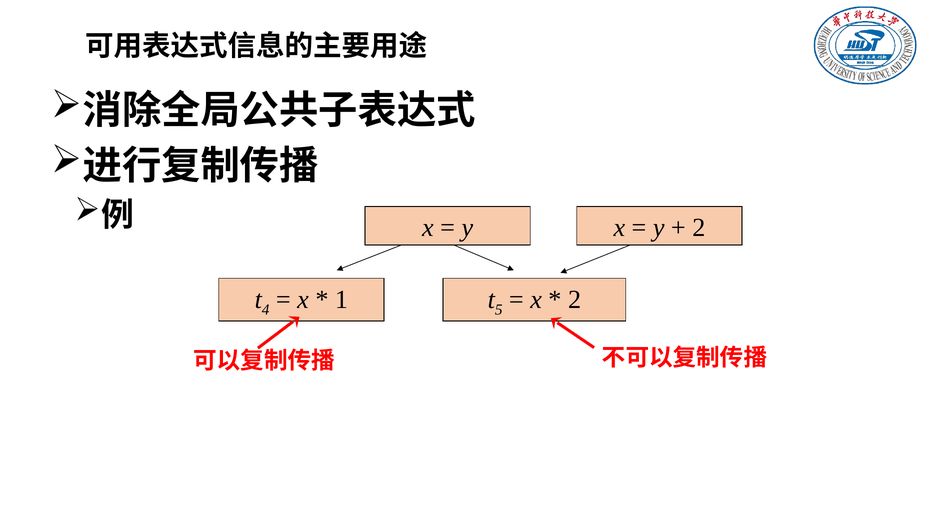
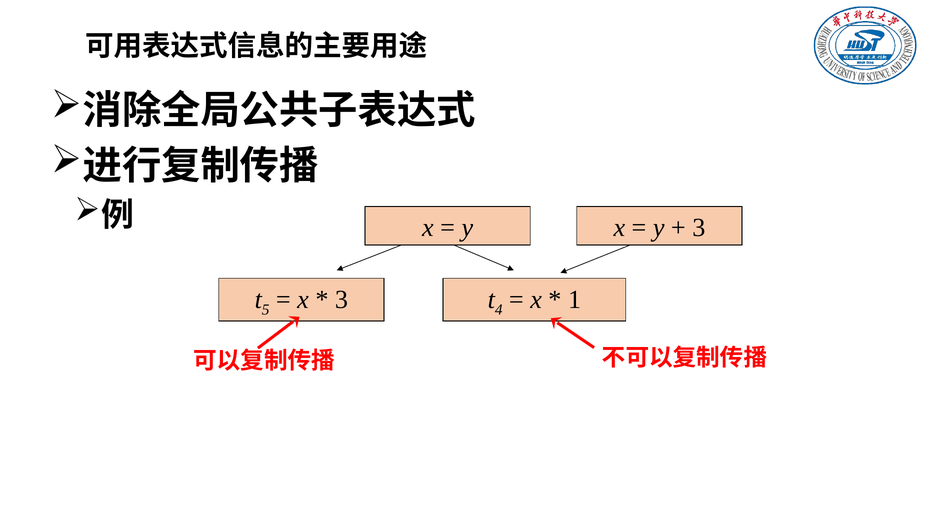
2: 2 -> 3 (699, 228)
4: 4 -> 5 (266, 310)
1: 1 -> 3 (342, 299)
5: 5 -> 4 (499, 310)
2: 2 -> 1 (575, 299)
